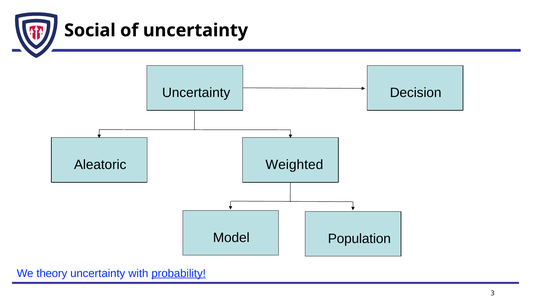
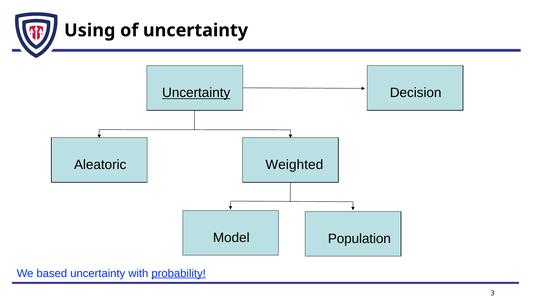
Social: Social -> Using (90, 30)
Uncertainty underline: none -> present (196, 93)
theory: theory -> based (52, 273)
